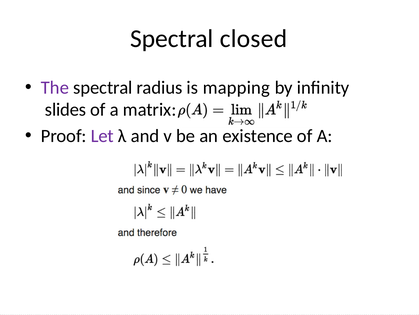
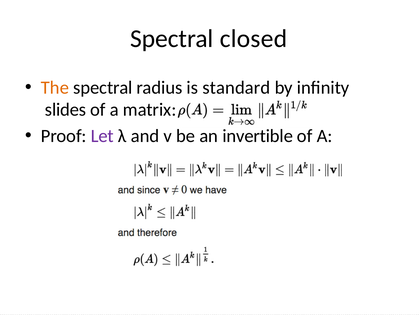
The colour: purple -> orange (55, 87)
mapping: mapping -> standard (236, 87)
existence: existence -> invertible (258, 136)
